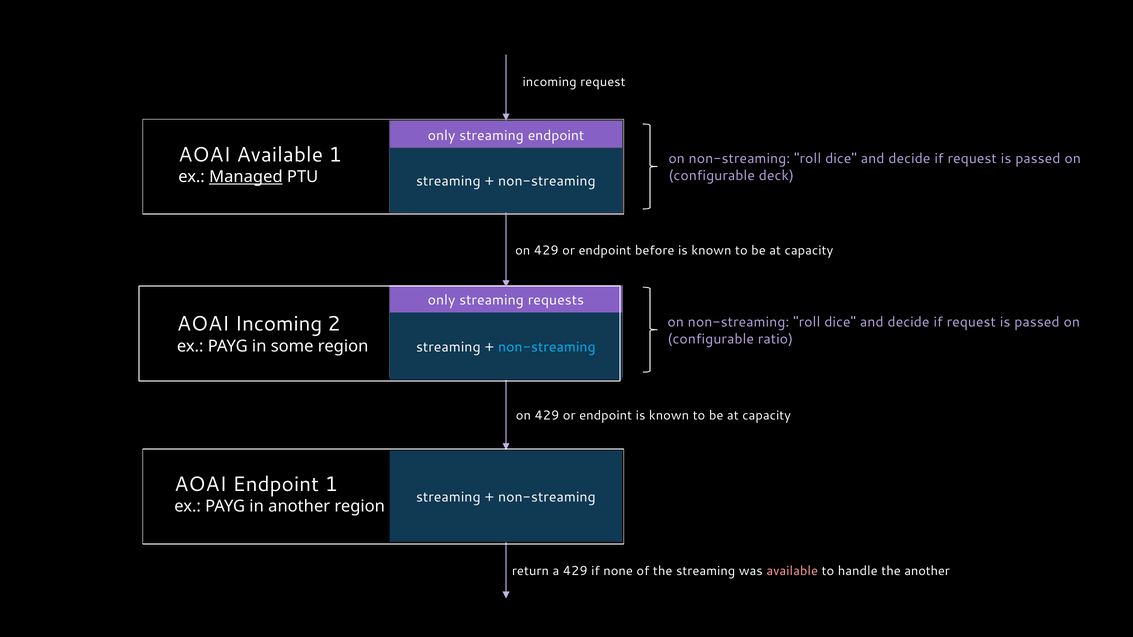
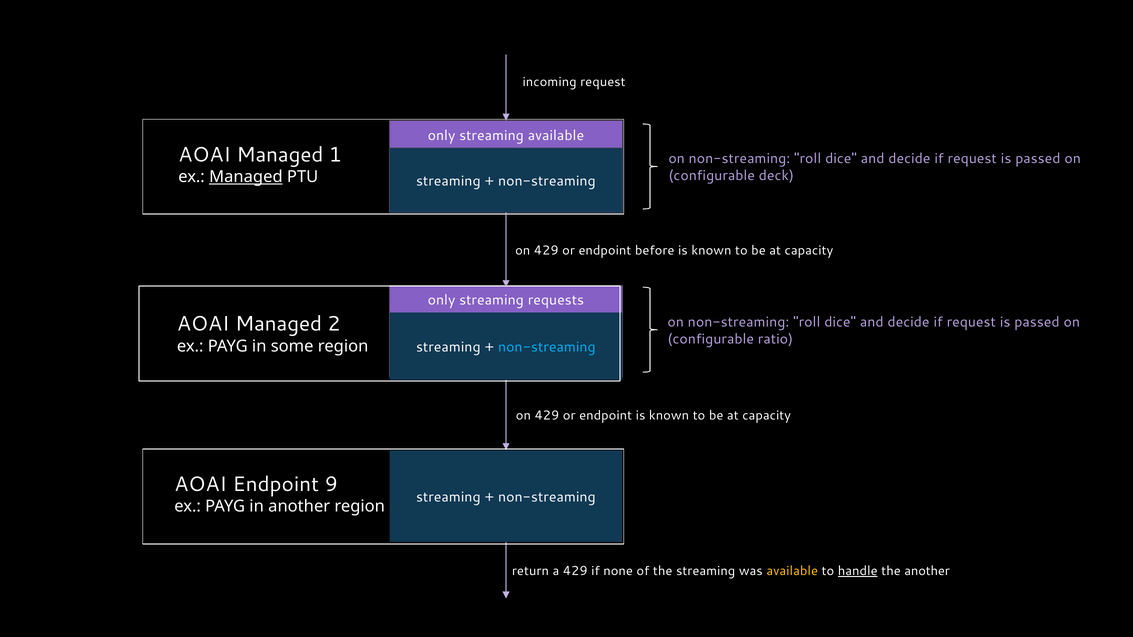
streaming endpoint: endpoint -> available (556, 135)
Available: Available -> Managed (280, 155)
Incoming: Incoming -> Managed (279, 324)
Endpoint 1: 1 -> 9 (331, 484)
available colour: pink -> yellow (792, 571)
handle underline: none -> present (858, 571)
